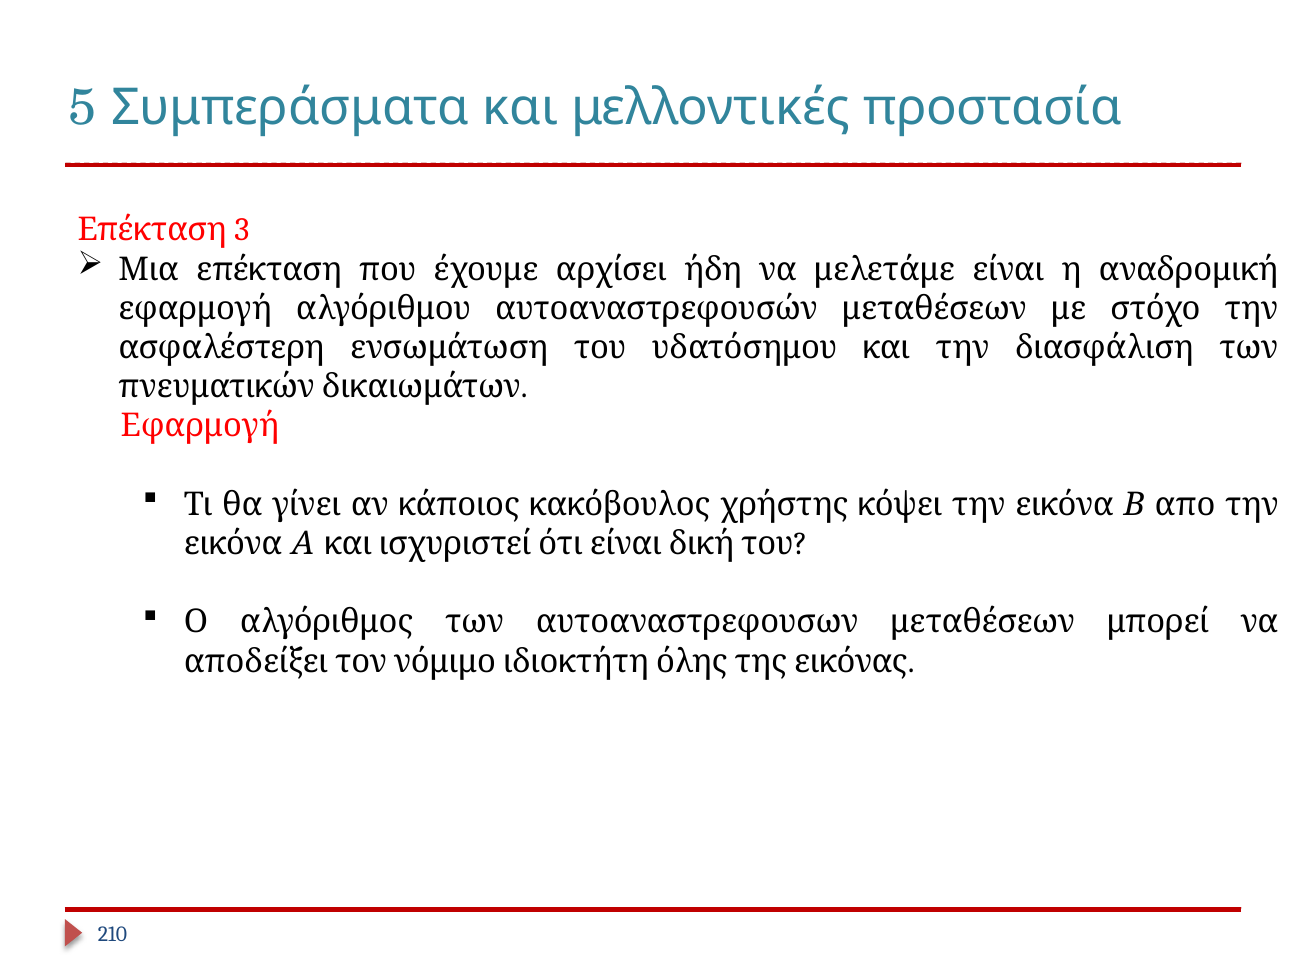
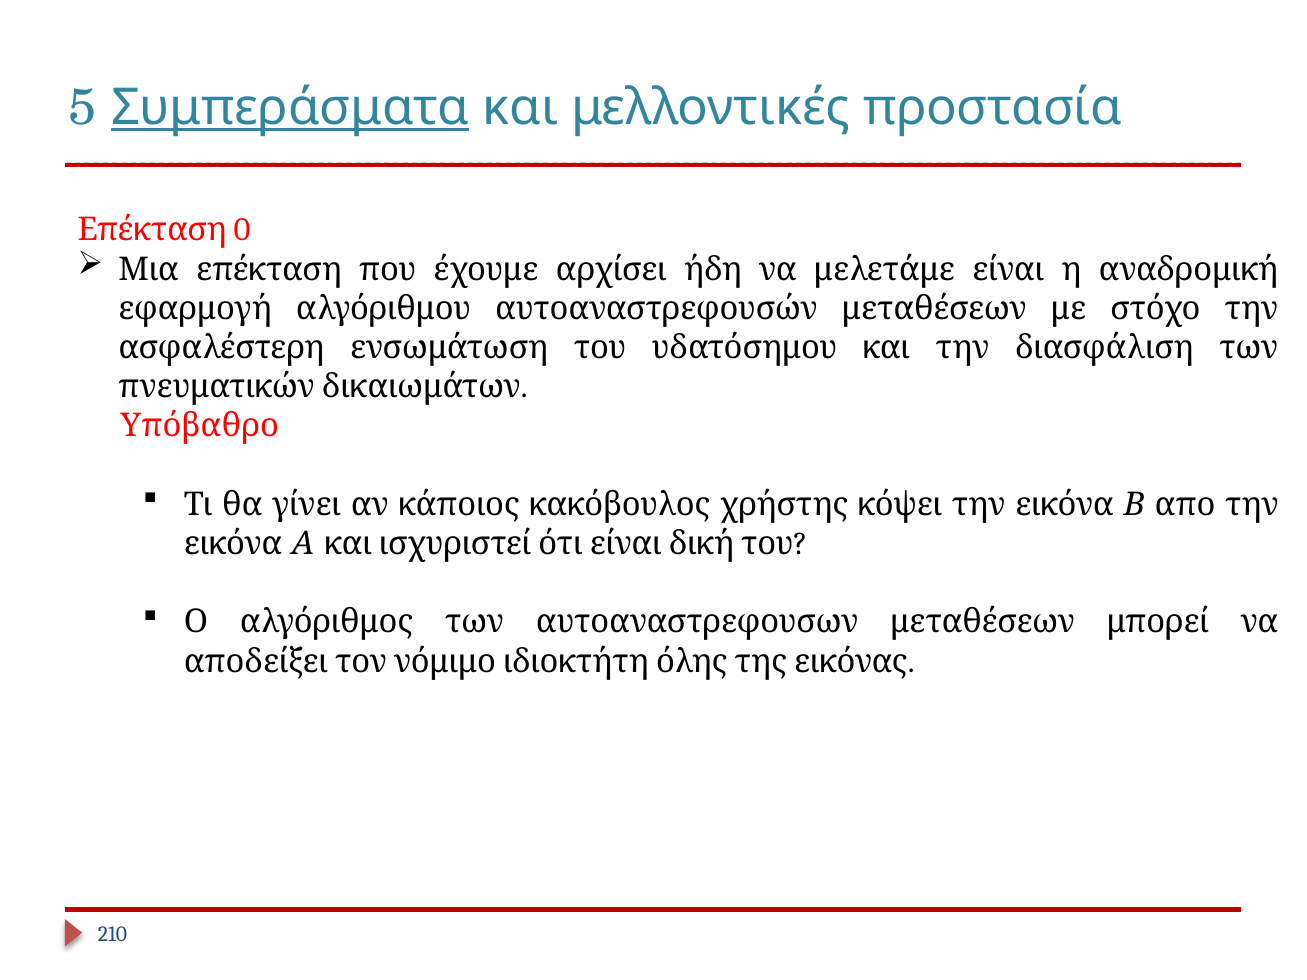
Συμπεράσματα underline: none -> present (290, 108)
3: 3 -> 0 (242, 230)
Εφαρμογή: Εφαρμογή -> Υπόβαθρο (200, 426)
